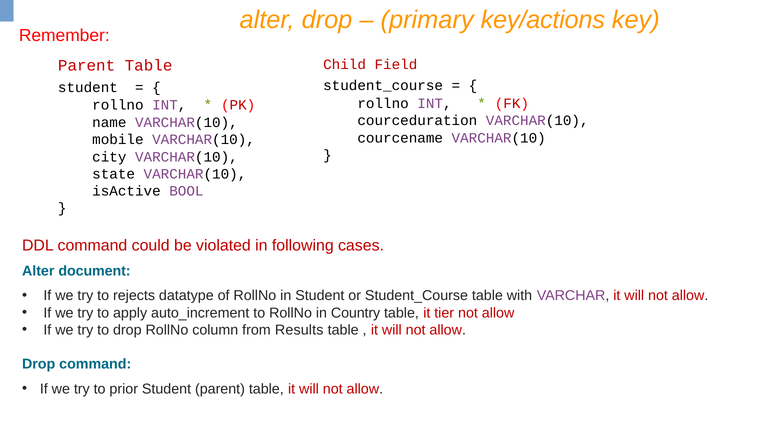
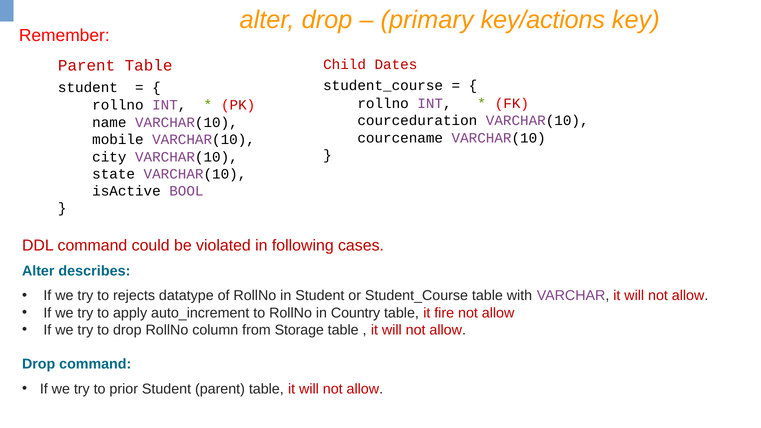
Field: Field -> Dates (396, 65)
document: document -> describes (94, 271)
tier: tier -> fire (444, 313)
Results: Results -> Storage (299, 330)
